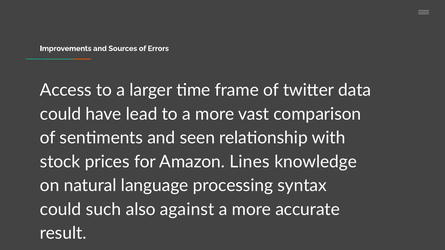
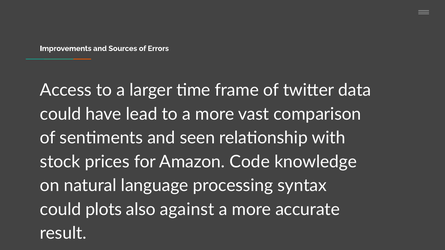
Lines: Lines -> Code (250, 162)
such: such -> plots (104, 210)
